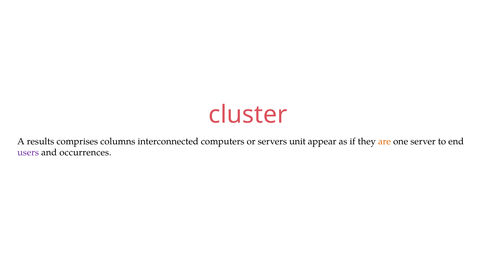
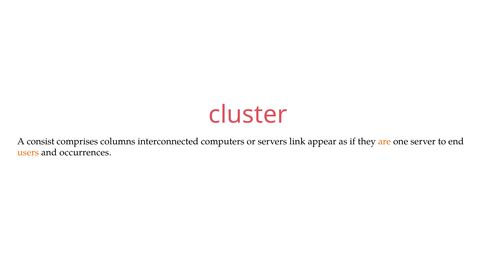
results: results -> consist (41, 141)
unit: unit -> link (297, 141)
users colour: purple -> orange (28, 153)
